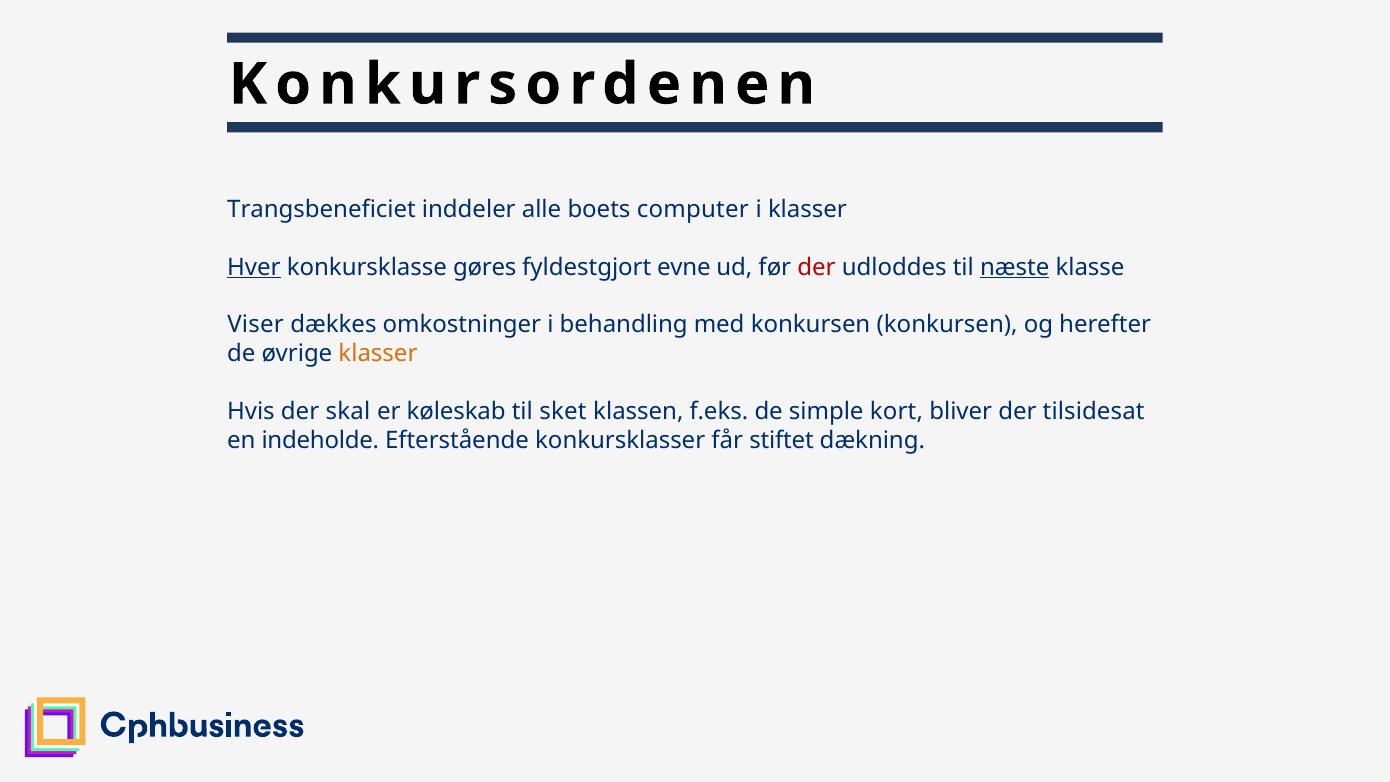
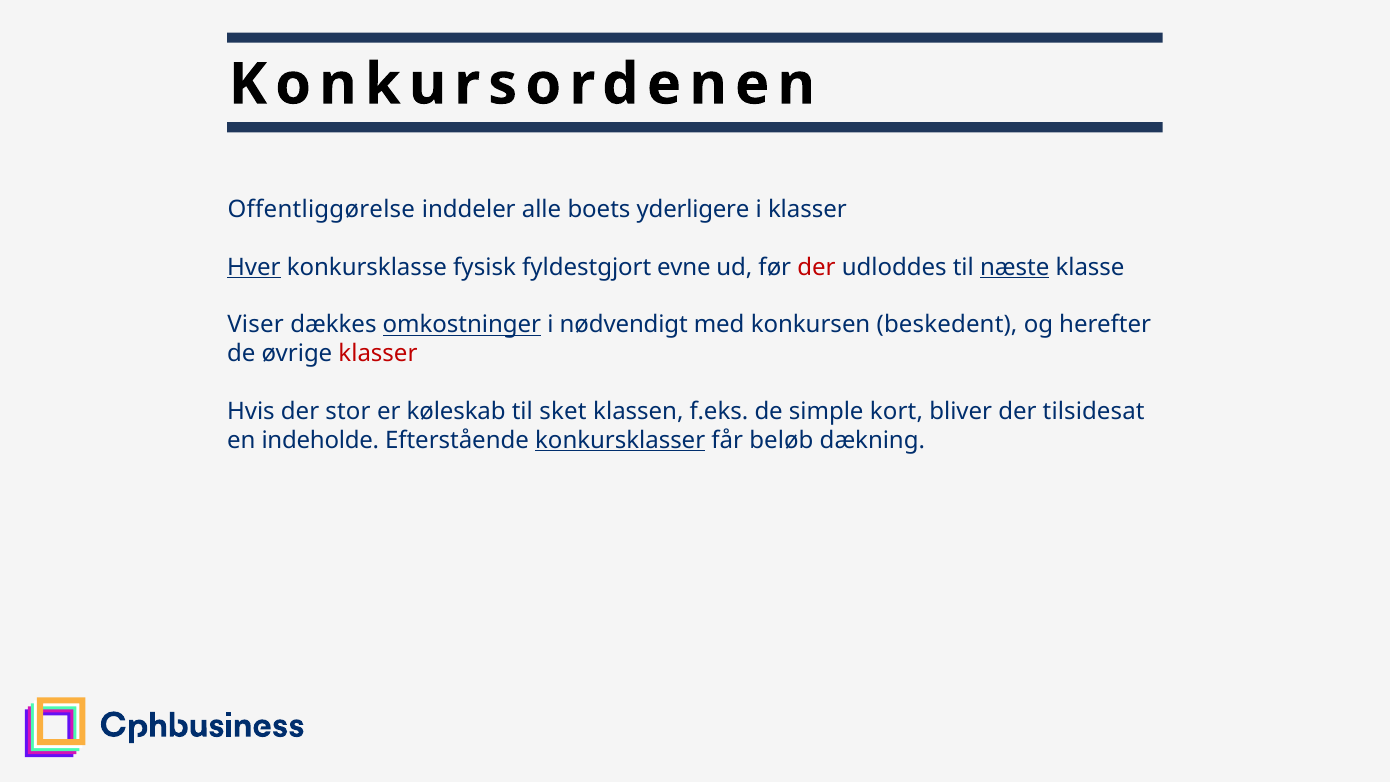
Trangsbeneficiet: Trangsbeneficiet -> Offentliggørelse (321, 210)
computer: computer -> yderligere (693, 210)
gøres: gøres -> fysisk (485, 267)
omkostninger underline: none -> present (462, 325)
behandling: behandling -> nødvendigt (624, 325)
konkursen konkursen: konkursen -> beskedent (947, 325)
klasser colour: orange -> red (378, 354)
skal: skal -> stor (348, 411)
konkursklasser underline: none -> present (620, 440)
stiftet: stiftet -> beløb (781, 440)
